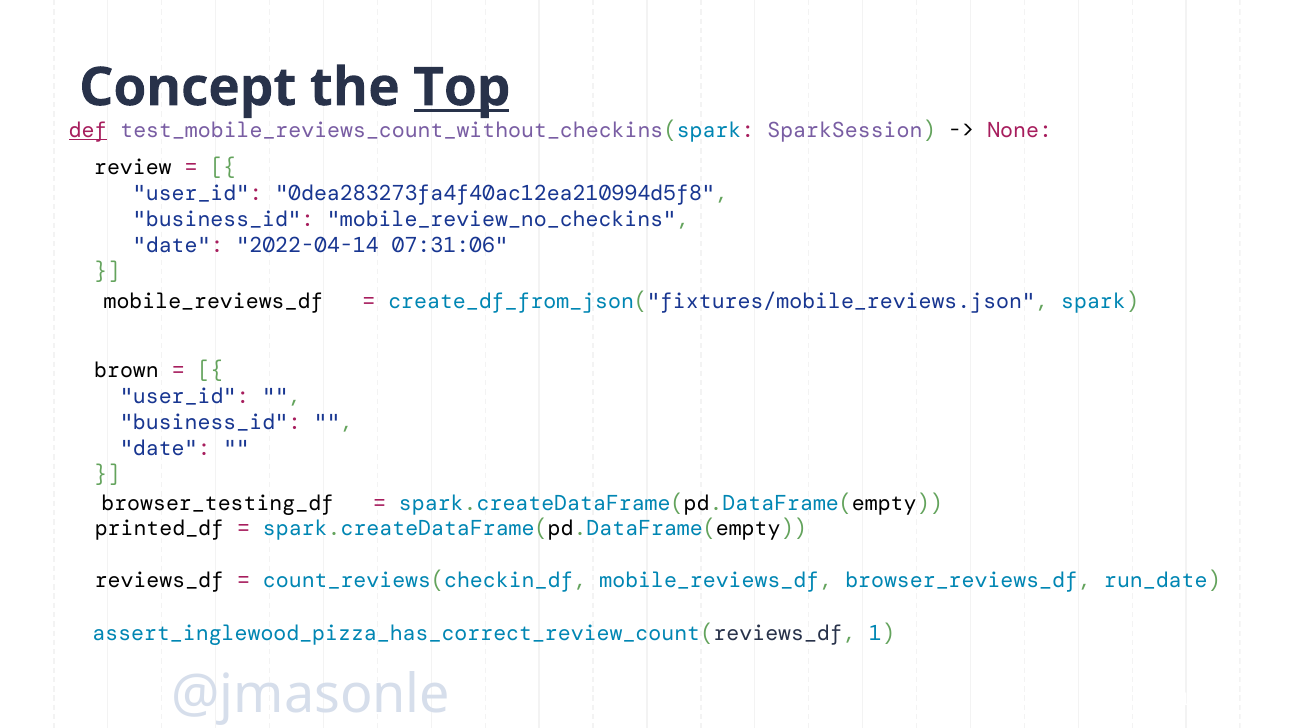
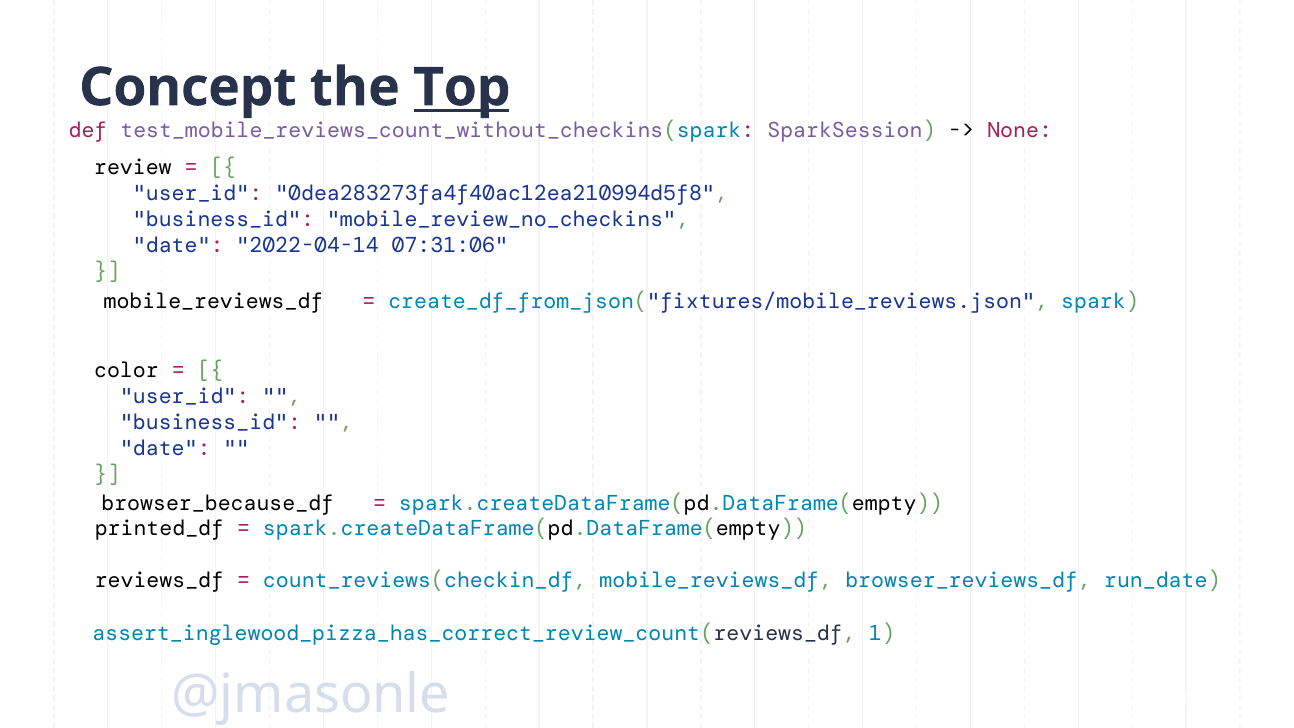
def underline: present -> none (88, 130)
brown: brown -> color (126, 370)
browser_testing_df: browser_testing_df -> browser_because_df (218, 503)
